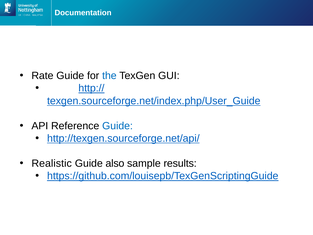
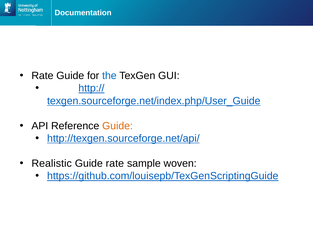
Guide colour: blue -> orange (118, 126)
Guide also: also -> rate (115, 163)
results: results -> woven (180, 163)
